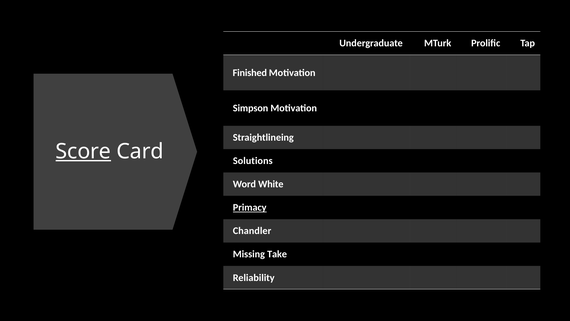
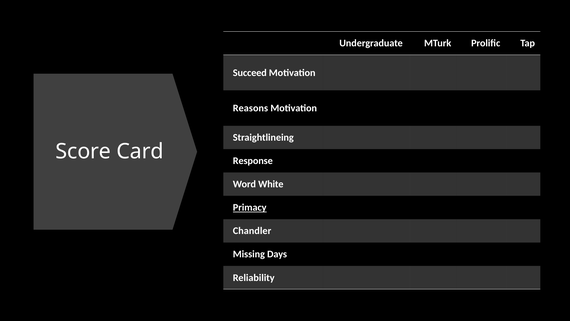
Finished: Finished -> Succeed (250, 73)
Simpson: Simpson -> Reasons (250, 108)
Score underline: present -> none (83, 151)
Solutions: Solutions -> Response (253, 161)
Take: Take -> Days (277, 254)
